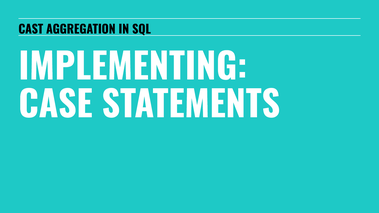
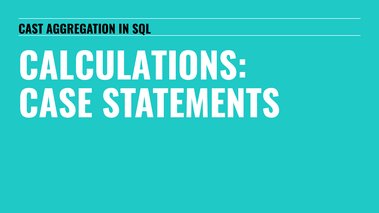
IMPLEMENTING: IMPLEMENTING -> CALCULATIONS (133, 68)
